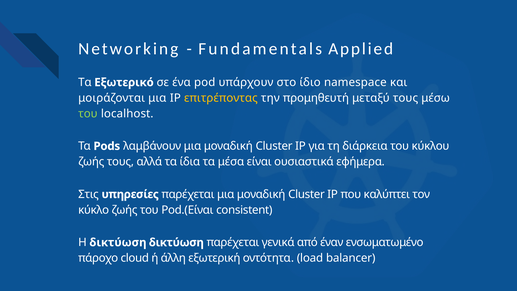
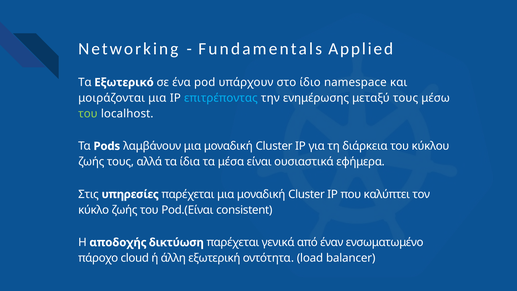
επιτρέποντας colour: yellow -> light blue (221, 98)
προμηθευτή: προμηθευτή -> ενημέρωσης (316, 98)
Η δικτύωση: δικτύωση -> αποδοχής (118, 242)
